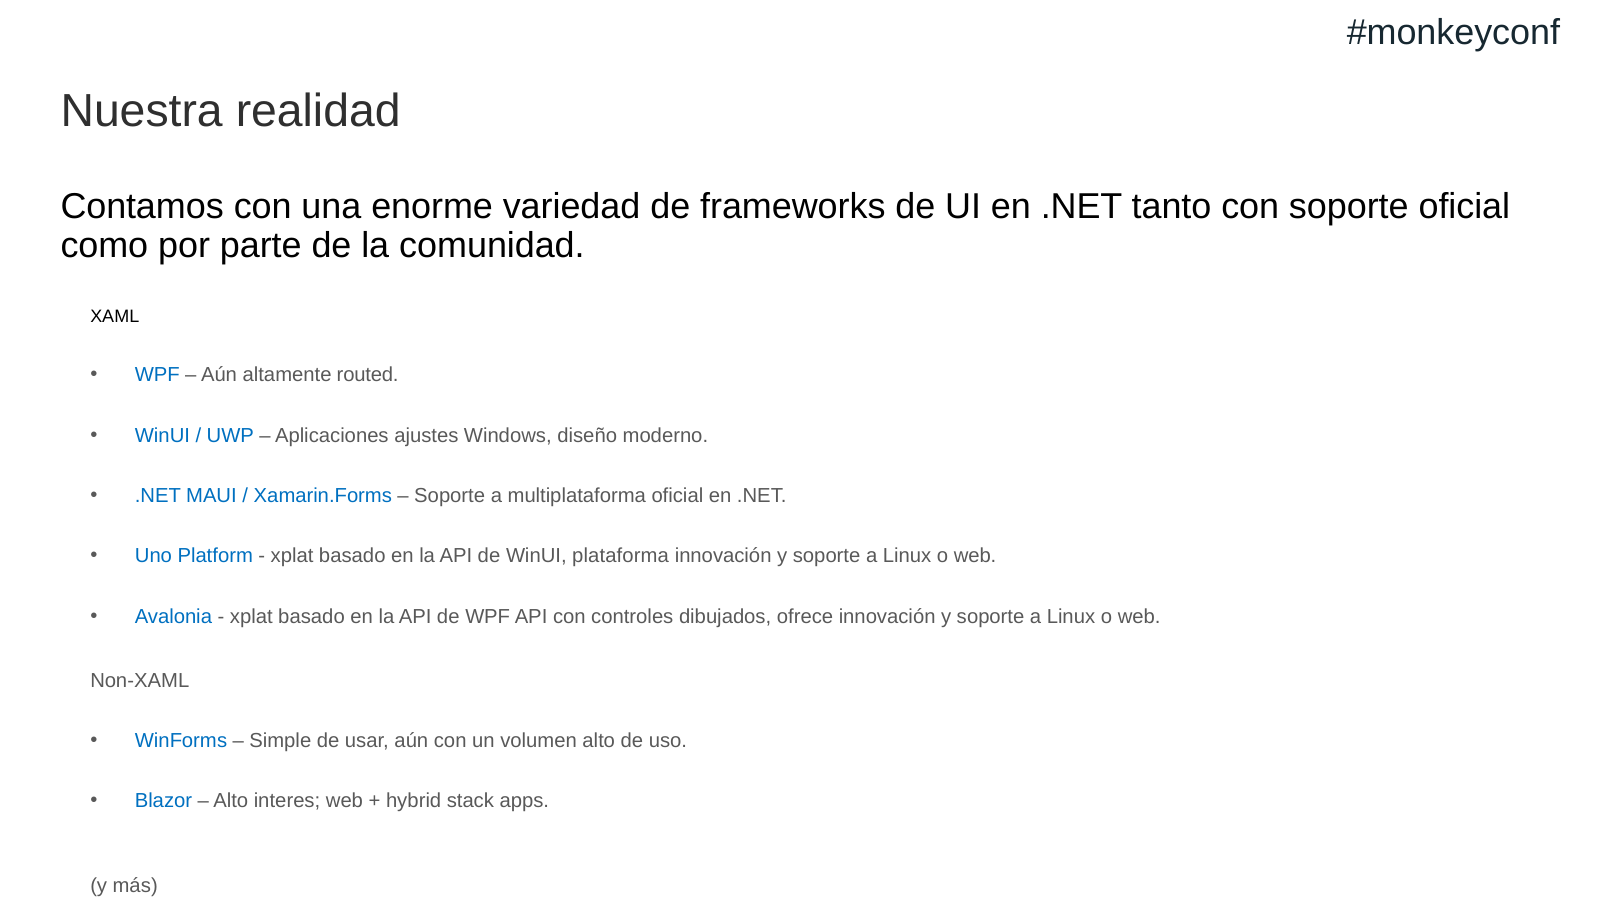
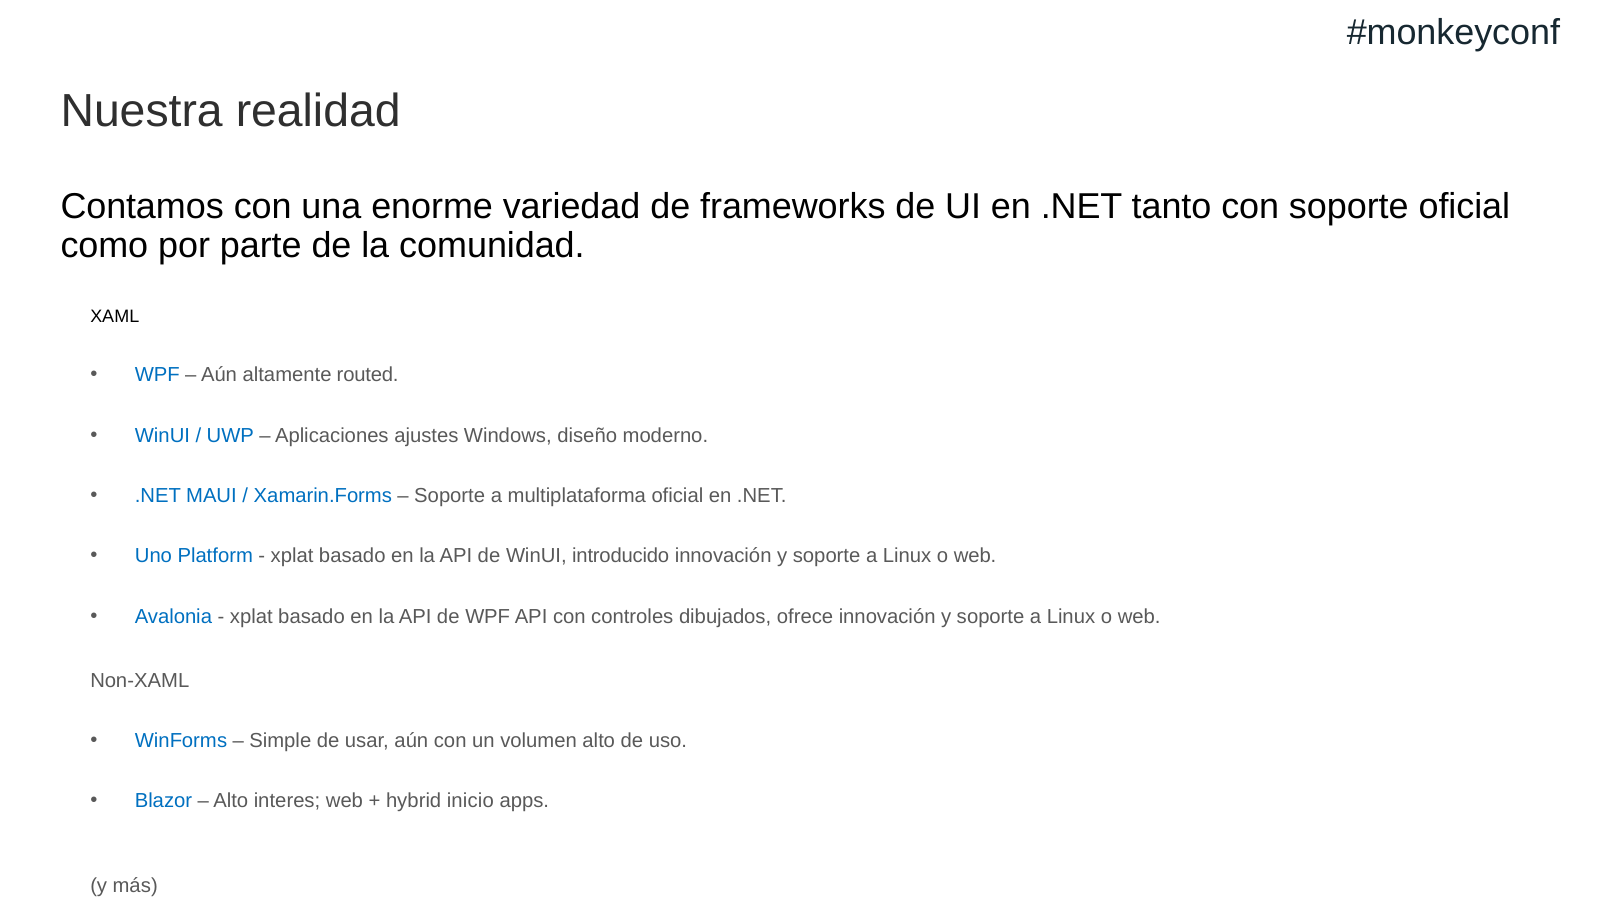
plataforma: plataforma -> introducido (621, 556)
stack: stack -> inicio (470, 801)
